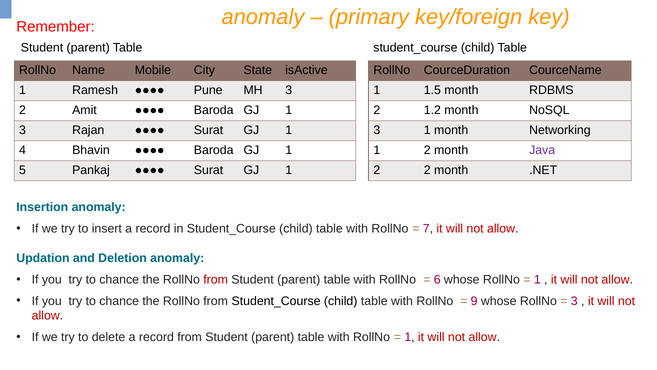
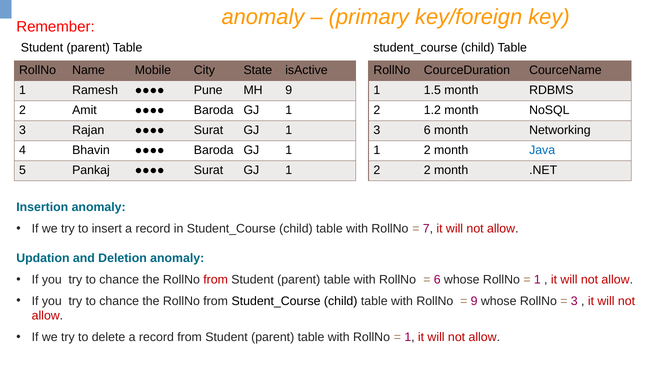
MH 3: 3 -> 9 (289, 90)
3 1: 1 -> 6 (427, 130)
Java colour: purple -> blue (542, 150)
